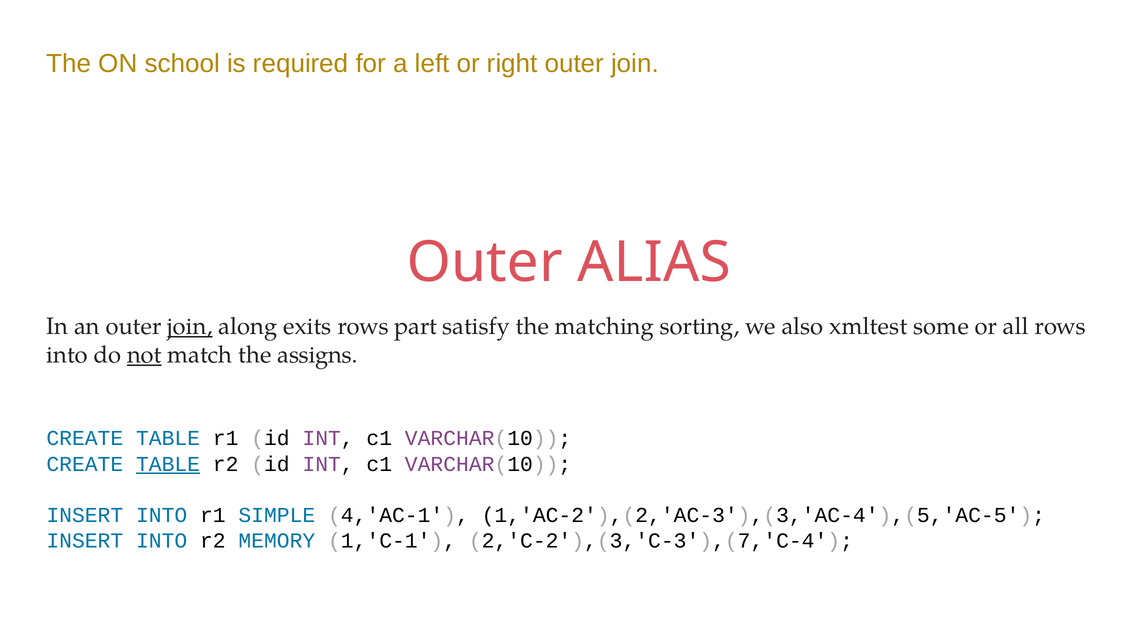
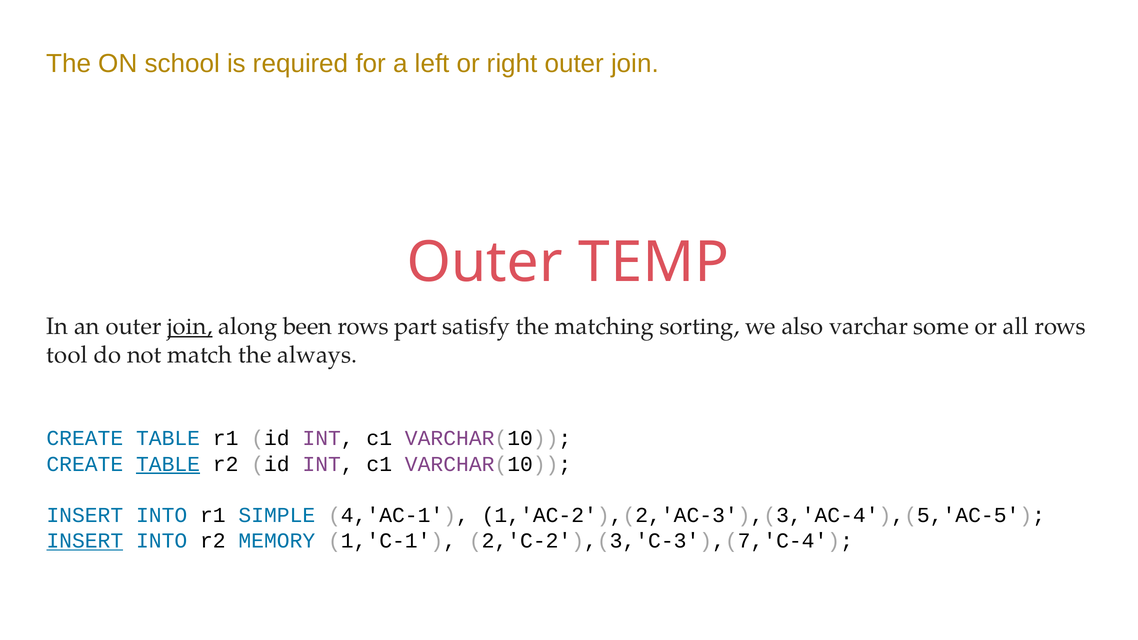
ALIAS: ALIAS -> TEMP (654, 263)
exits: exits -> been (307, 327)
xmltest: xmltest -> varchar (869, 327)
into: into -> tool (67, 355)
not underline: present -> none (144, 355)
assigns: assigns -> always (317, 355)
INSERT underline: none -> present (85, 541)
